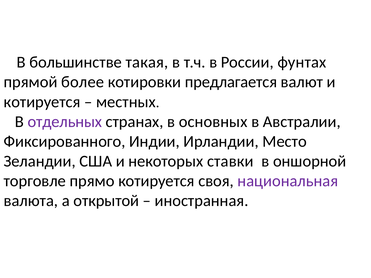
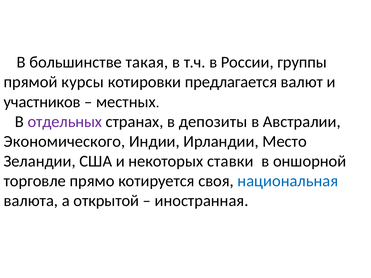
фунтах: фунтах -> группы (302, 62)
более: более -> курсы (83, 82)
котируется: котируется -> участников (42, 102)
основных: основных -> депозиты (213, 122)
Фиксированного: Фиксированного -> Экономического (65, 142)
национальная colour: purple -> blue (288, 181)
